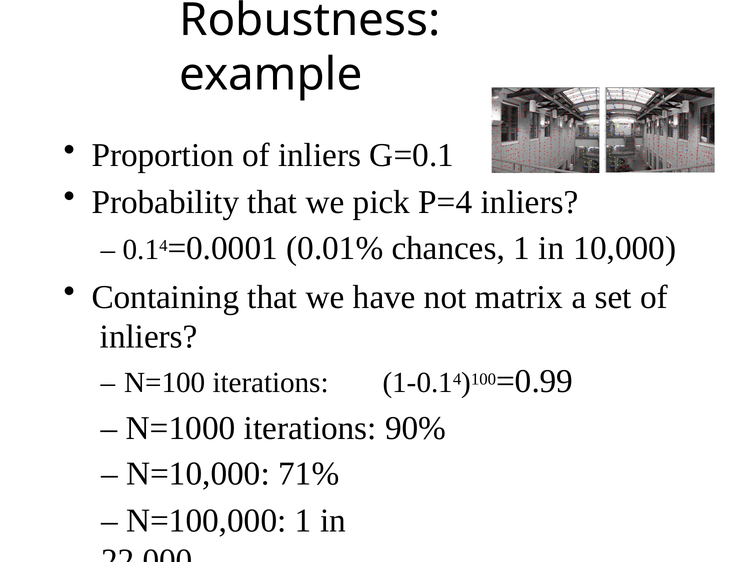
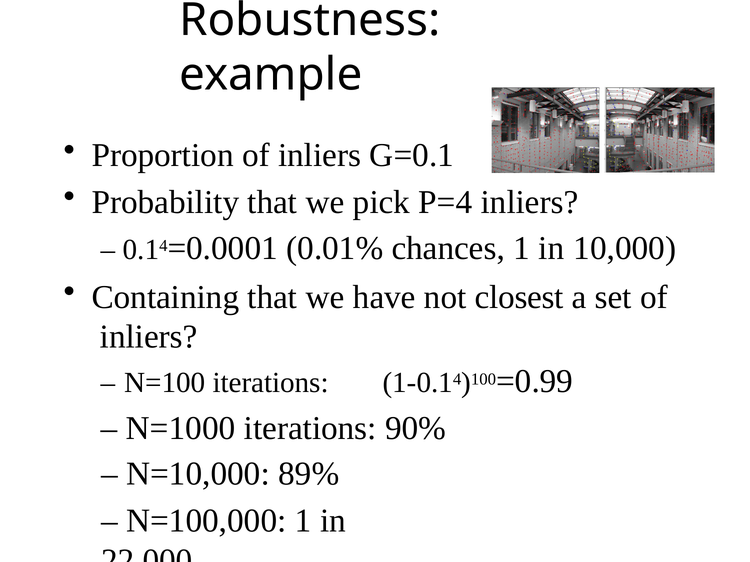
matrix: matrix -> closest (519, 298)
71%: 71% -> 89% (309, 474)
